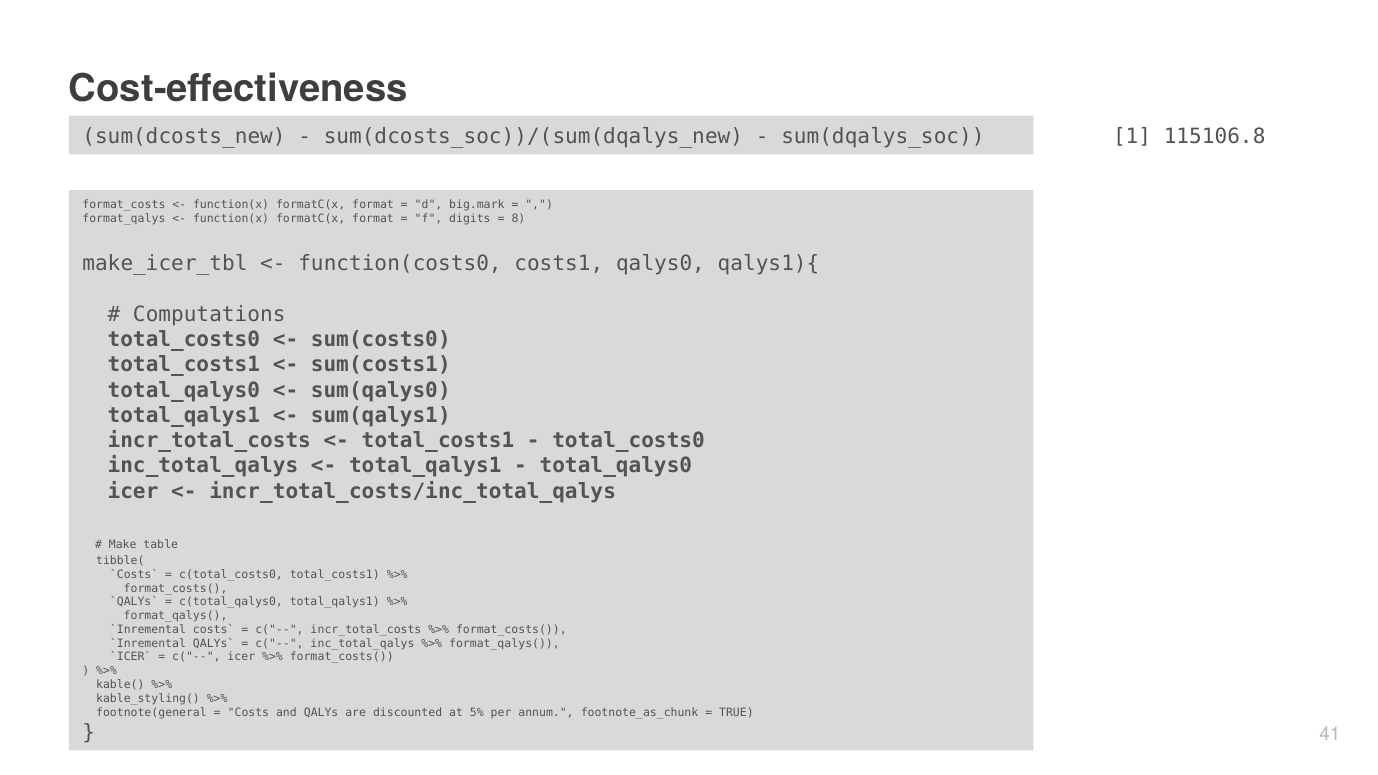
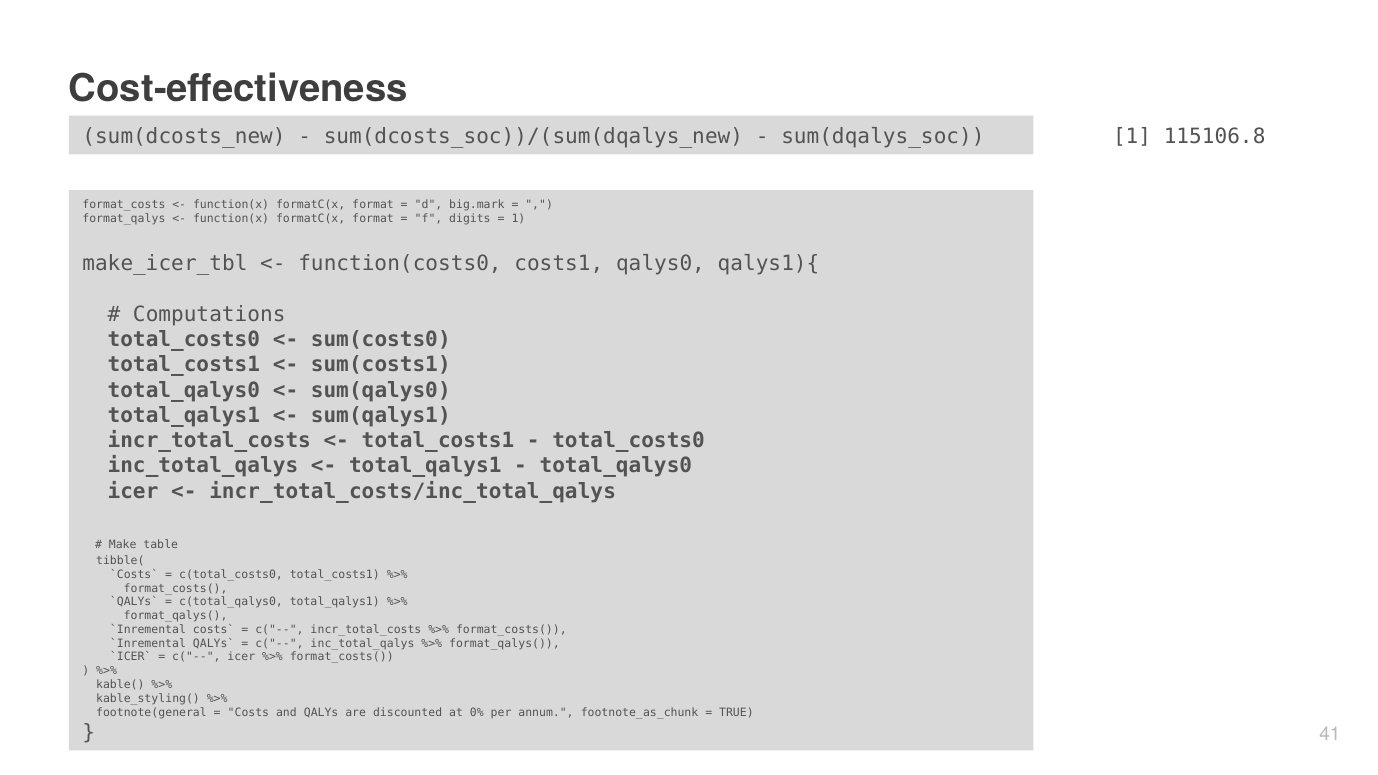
8: 8 -> 1 (518, 218)
5%: 5% -> 0% (477, 712)
